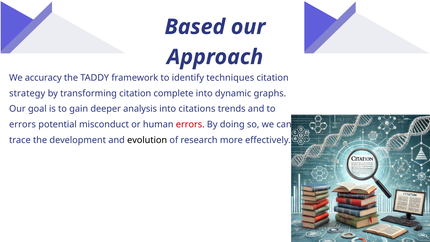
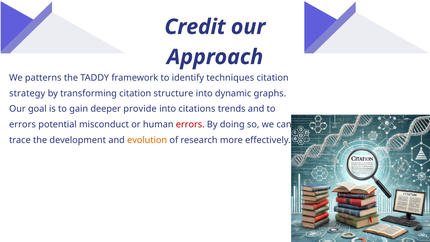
Based: Based -> Credit (195, 27)
accuracy: accuracy -> patterns (43, 78)
complete: complete -> structure (173, 93)
analysis: analysis -> provide (140, 109)
evolution colour: black -> orange (147, 140)
